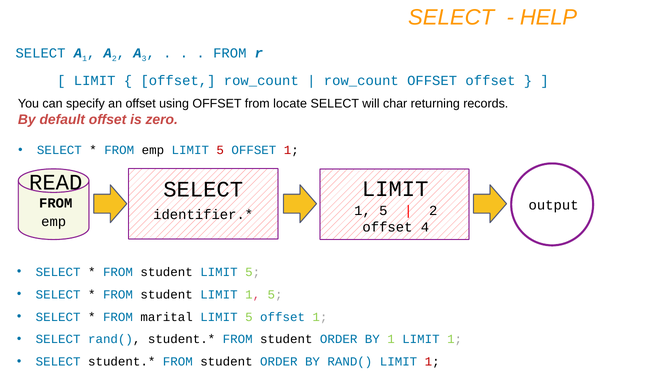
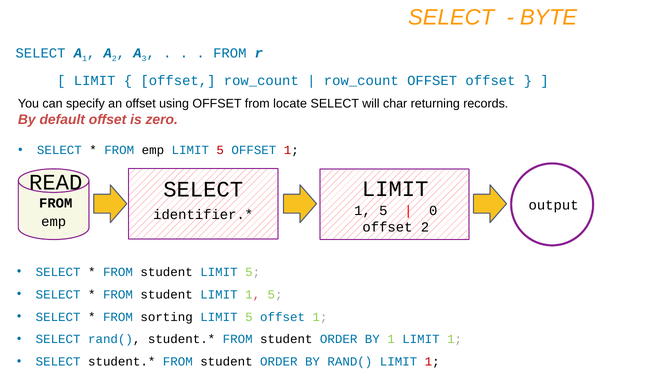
HELP: HELP -> BYTE (549, 17)
2: 2 -> 0 (433, 211)
offset 4: 4 -> 2 (425, 227)
marital: marital -> sorting (167, 317)
